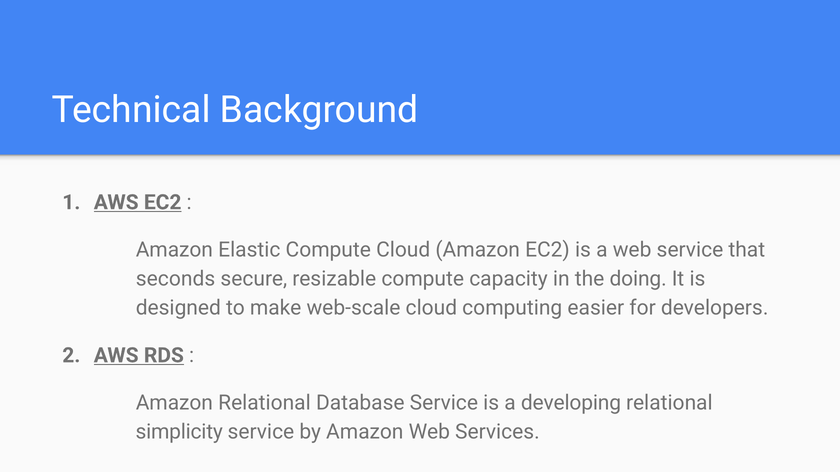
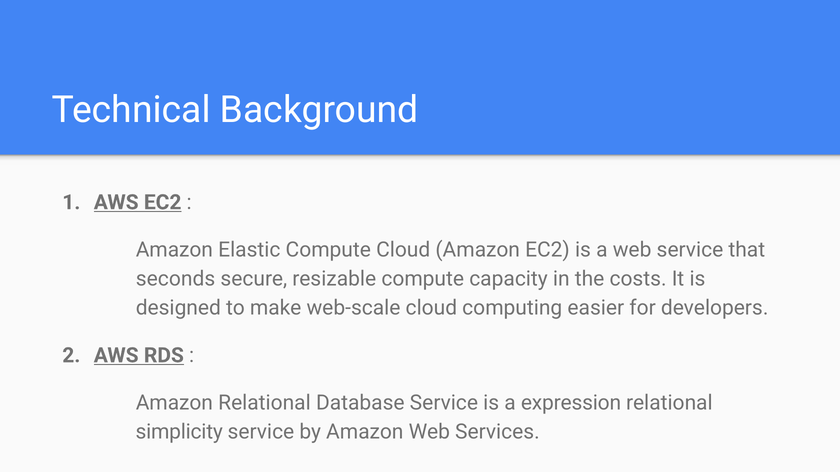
doing: doing -> costs (638, 279)
developing: developing -> expression (571, 403)
